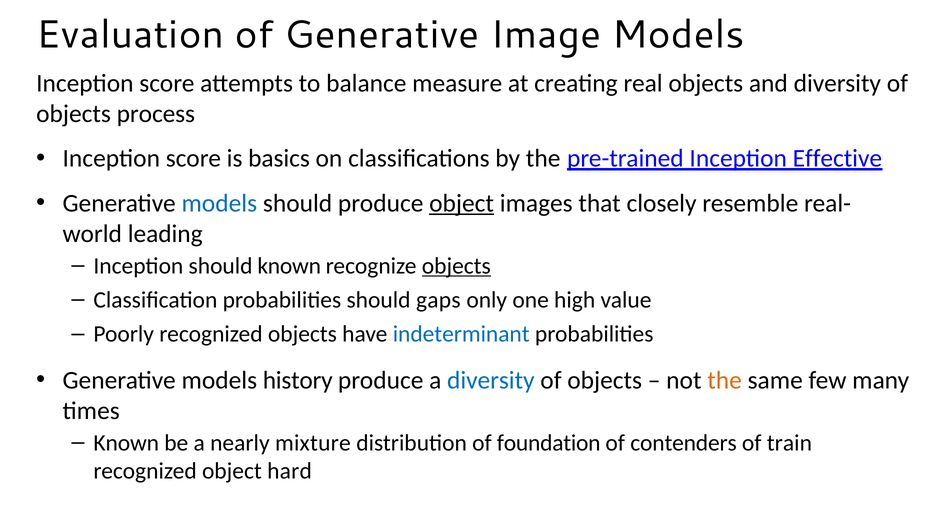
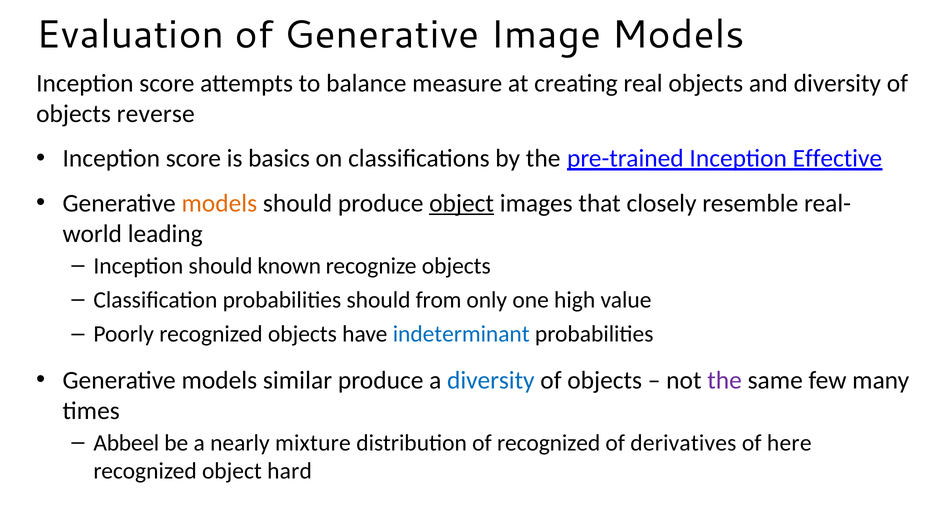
process: process -> reverse (156, 114)
models colour: blue -> orange (219, 203)
objects underline: present -> none (456, 266)
gaps: gaps -> from (439, 300)
history: history -> similar (298, 380)
the colour: orange -> purple (725, 380)
Known: Known -> Abbeel (126, 443)
of foundation: foundation -> recognized (549, 443)
contenders: contenders -> derivatives (683, 443)
train: train -> here (789, 443)
